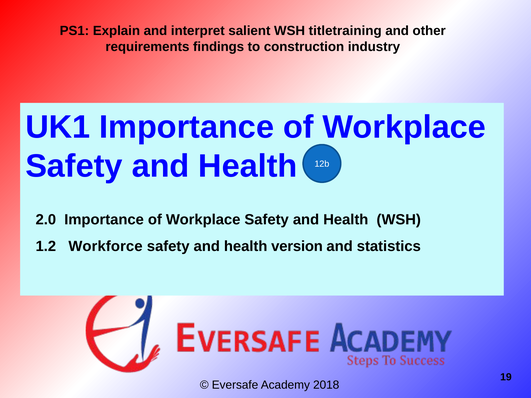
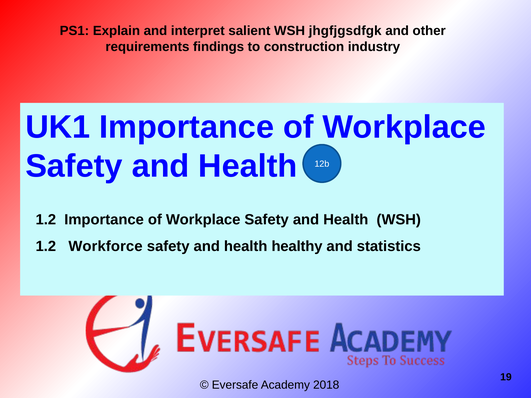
titletraining: titletraining -> jhgfjgsdfgk (345, 31)
2.0: 2.0 -> 1.2 (46, 220)
version: version -> healthy (297, 246)
